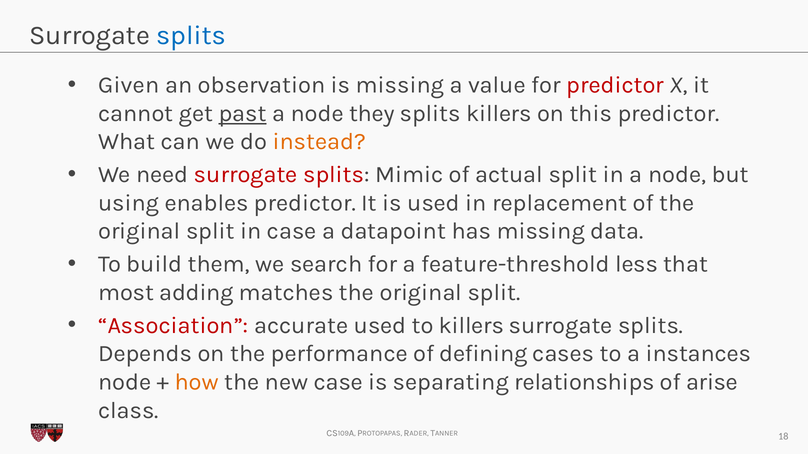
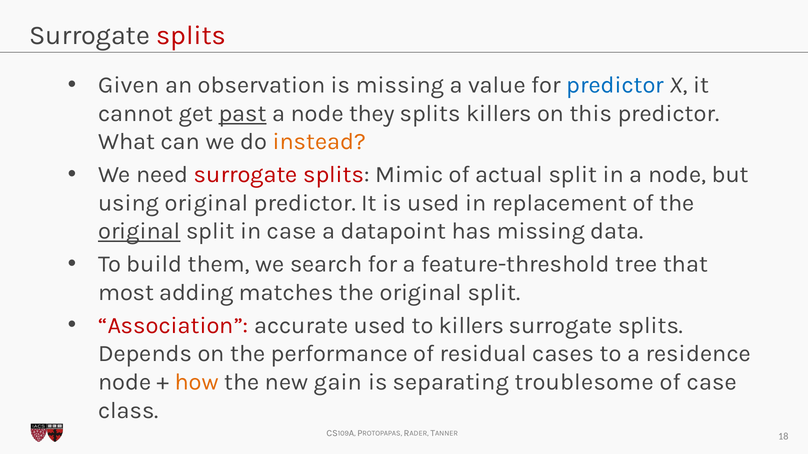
splits colour: blue -> red (191, 35)
predictor colour: red -> blue (615, 85)
using enables: enables -> original (206, 203)
original underline: none -> present (139, 231)
less: less -> tree (636, 264)
defining: defining -> residual (483, 354)
instances: instances -> residence (698, 354)
new case: case -> gain (338, 382)
relationships: relationships -> troublesome (584, 382)
of arise: arise -> case (712, 382)
